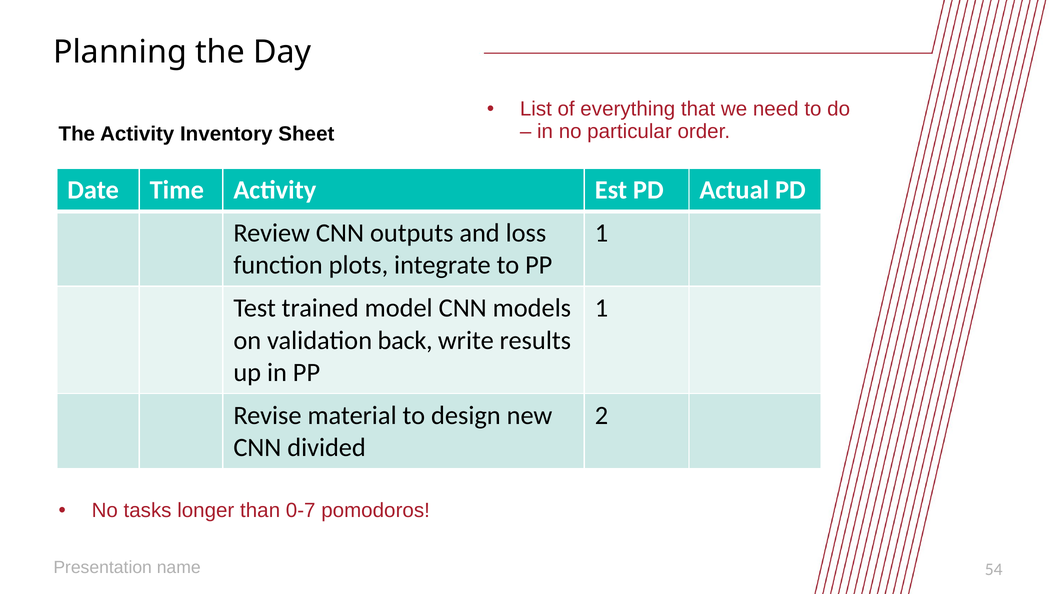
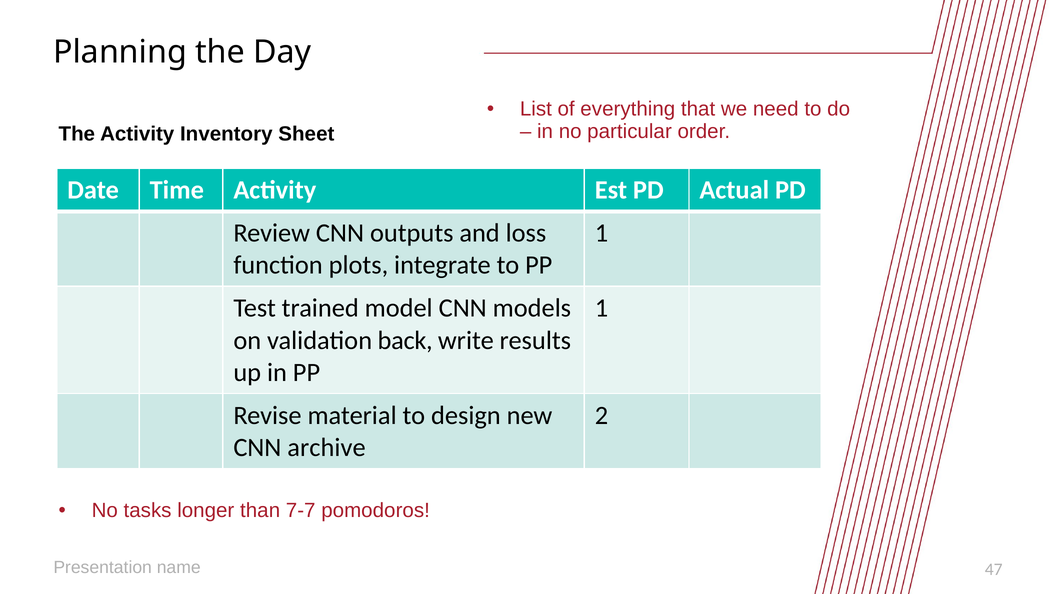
divided: divided -> archive (327, 448)
0-7: 0-7 -> 7-7 (301, 511)
54: 54 -> 47 (994, 569)
